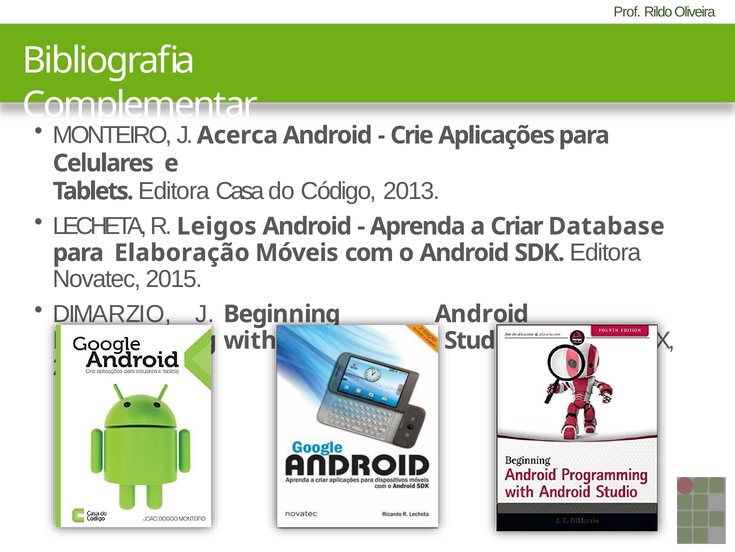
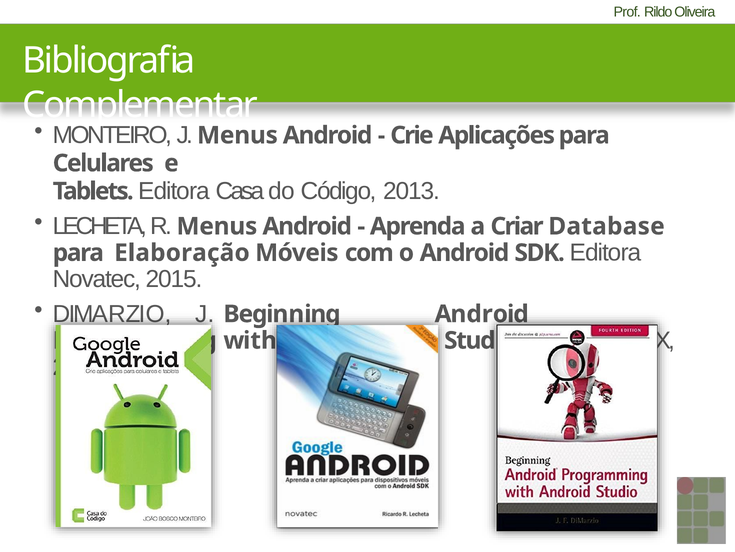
J Acerca: Acerca -> Menus (237, 135)
R Leigos: Leigos -> Menus (217, 226)
